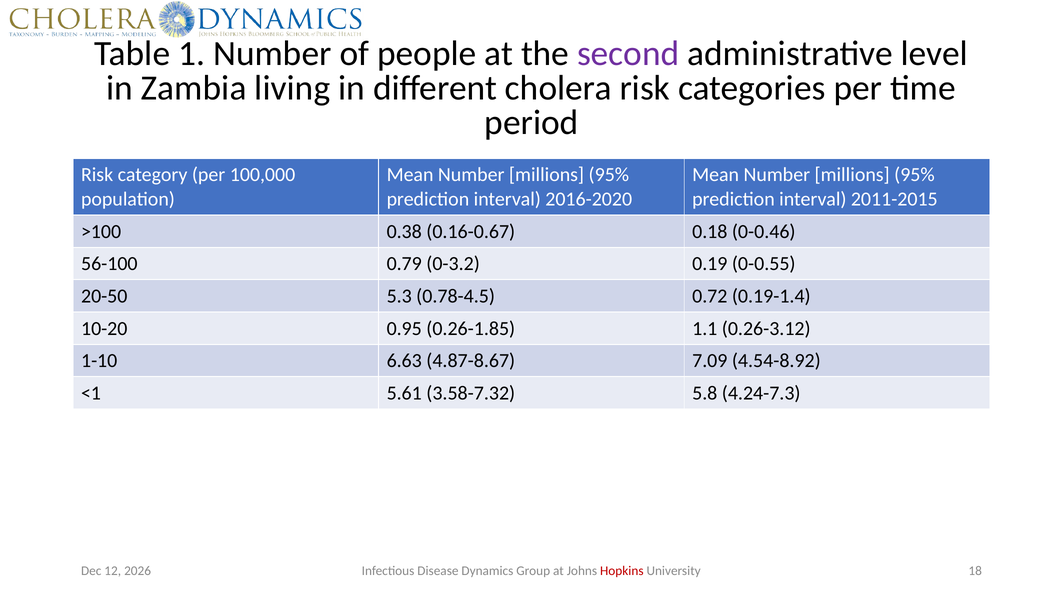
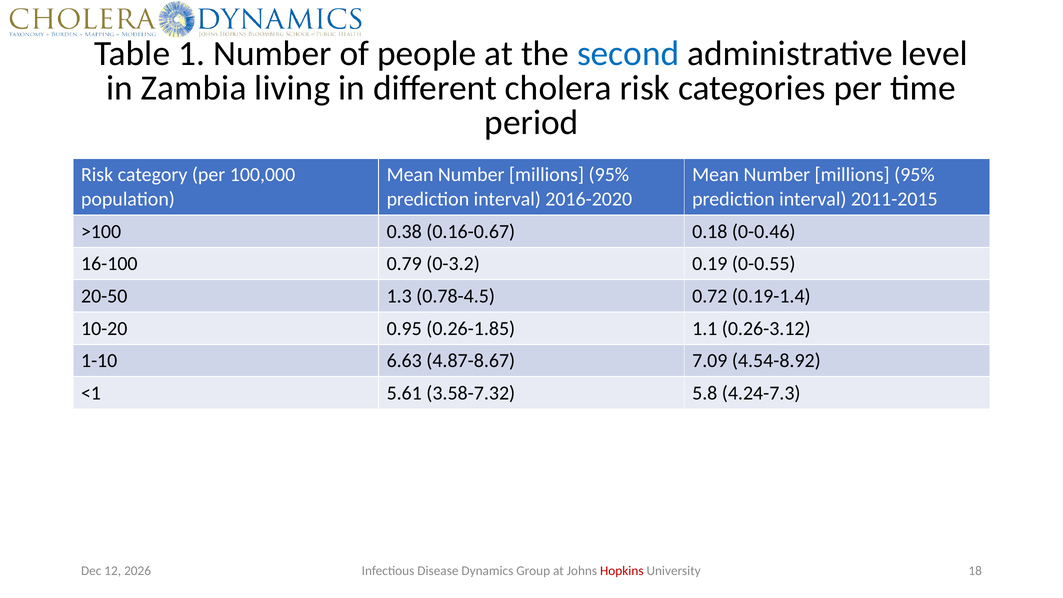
second colour: purple -> blue (628, 54)
56-100: 56-100 -> 16-100 (109, 264)
5.3: 5.3 -> 1.3 (399, 296)
